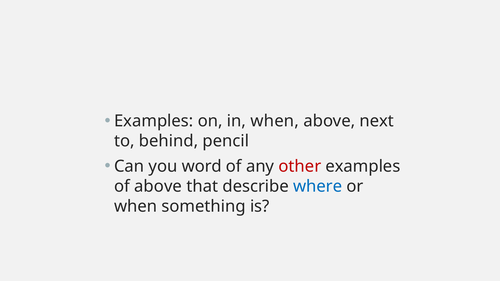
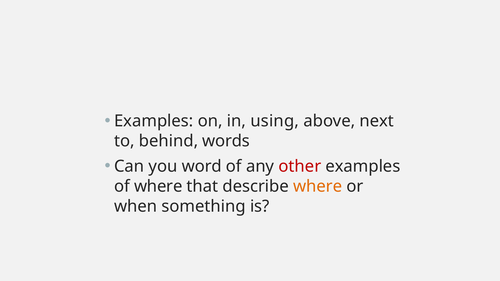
in when: when -> using (275, 121)
pencil: pencil -> words (226, 141)
of above: above -> where (158, 187)
where colour: blue -> orange (318, 187)
